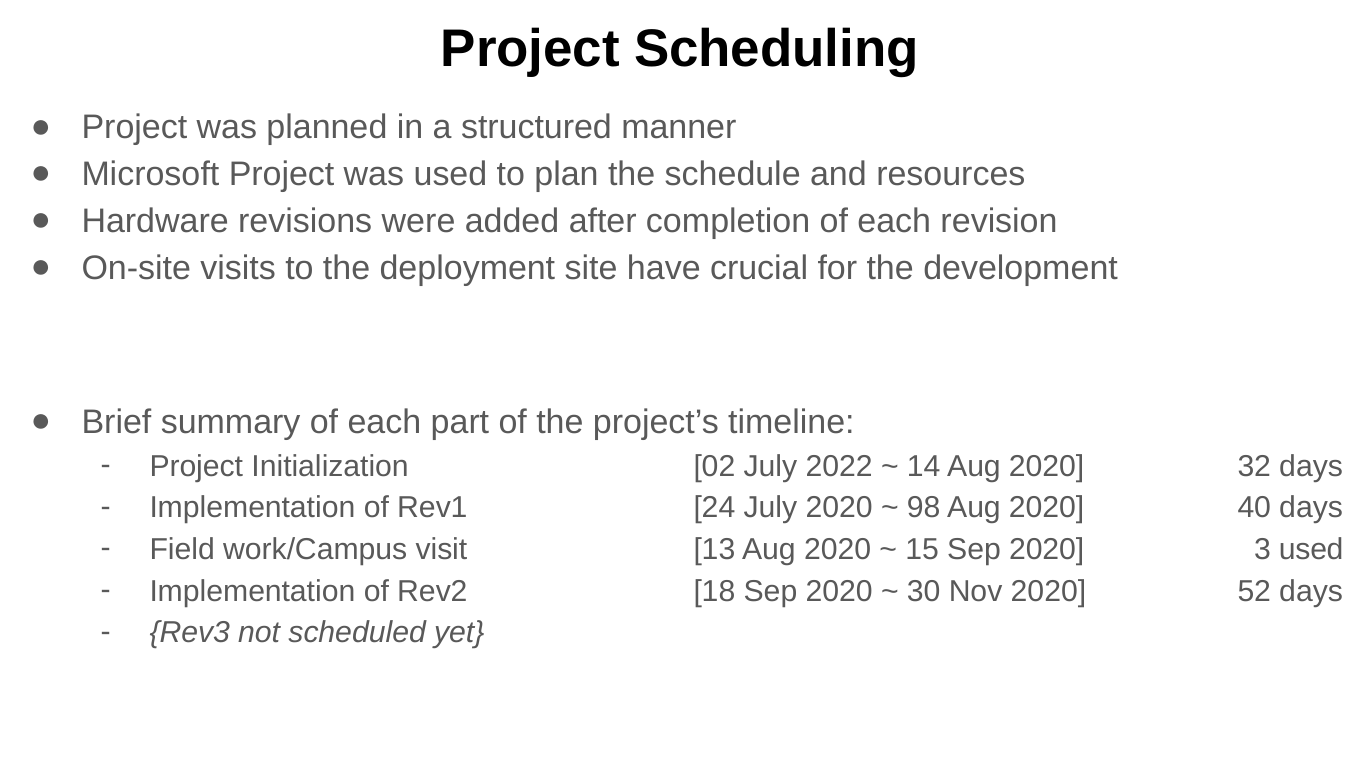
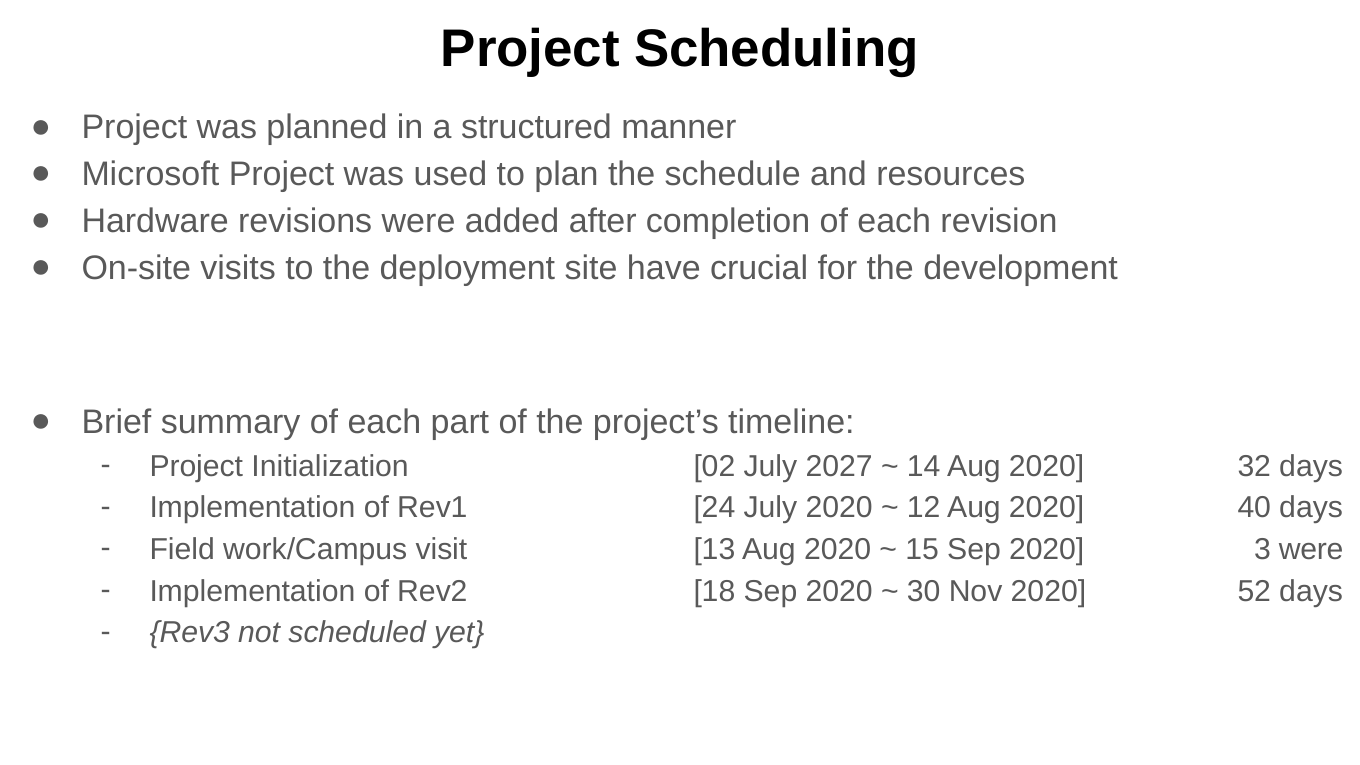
2022: 2022 -> 2027 (839, 466)
98: 98 -> 12 (924, 508)
3 used: used -> were (1311, 550)
